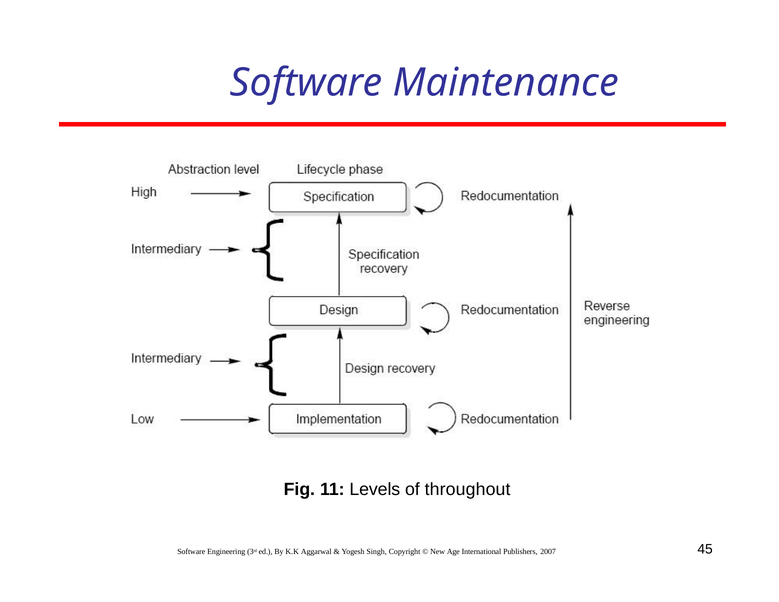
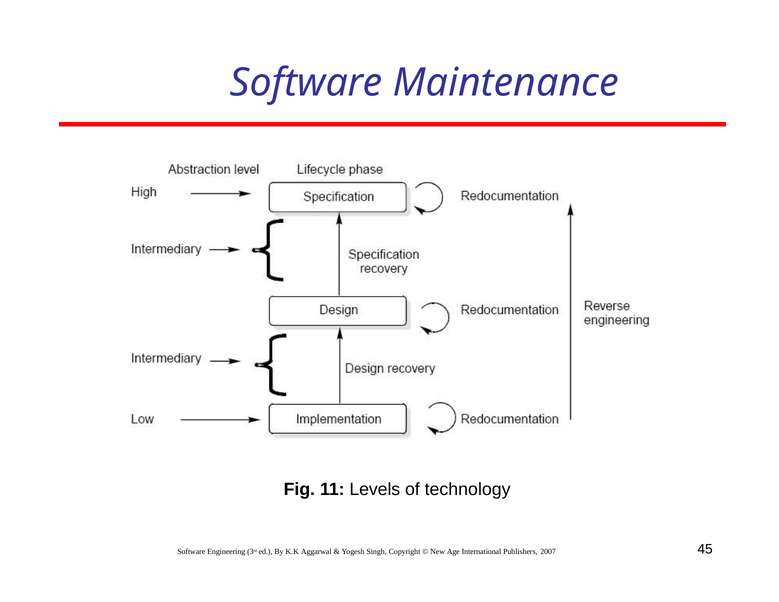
throughout: throughout -> technology (468, 489)
